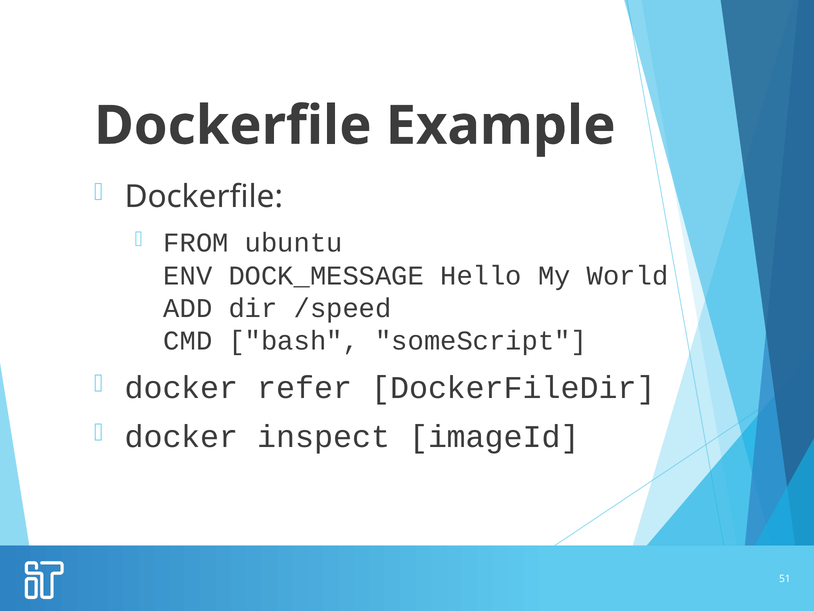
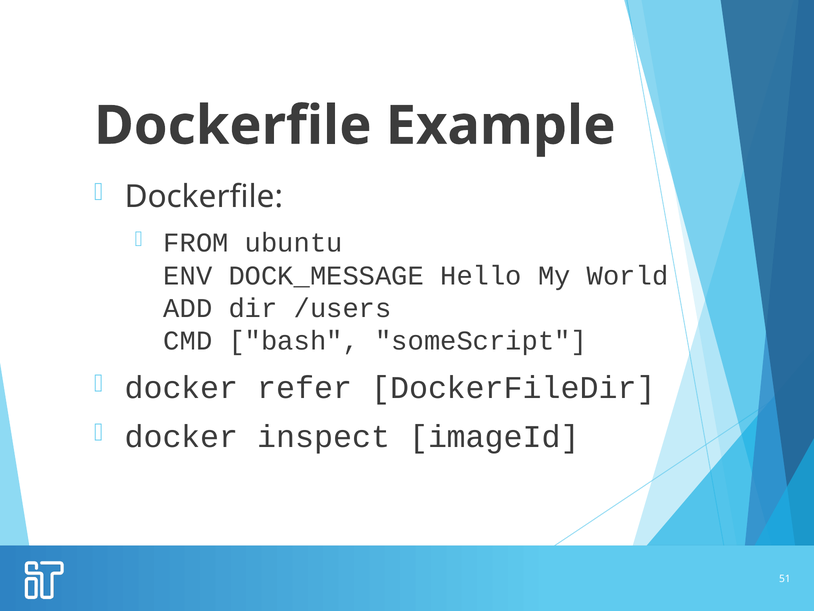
/speed: /speed -> /users (343, 308)
